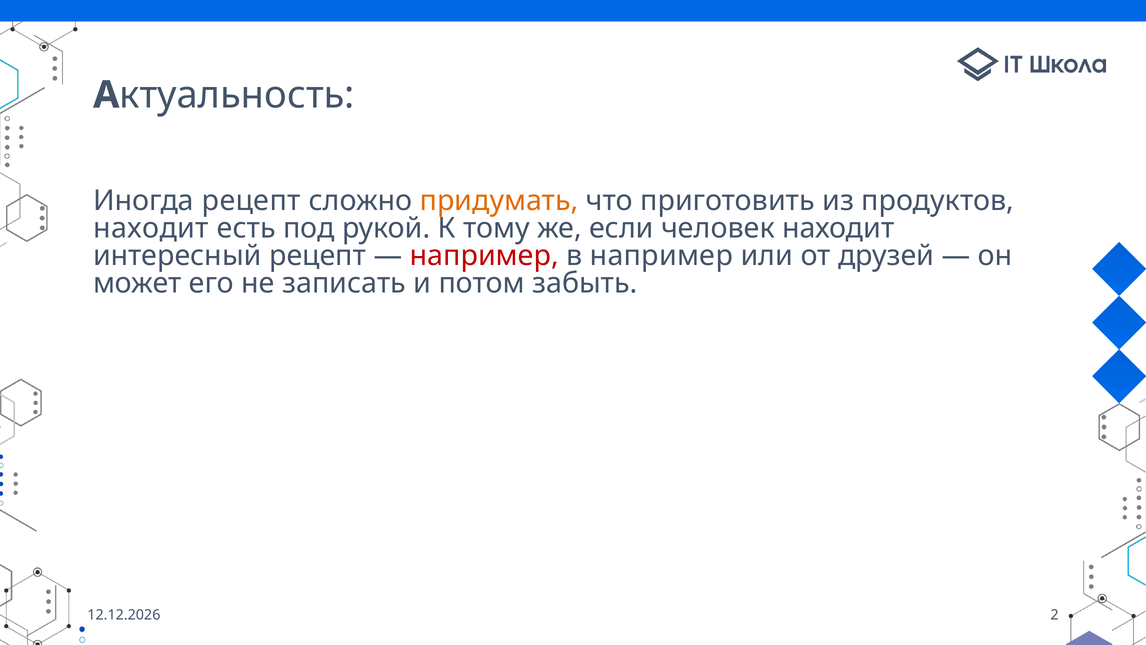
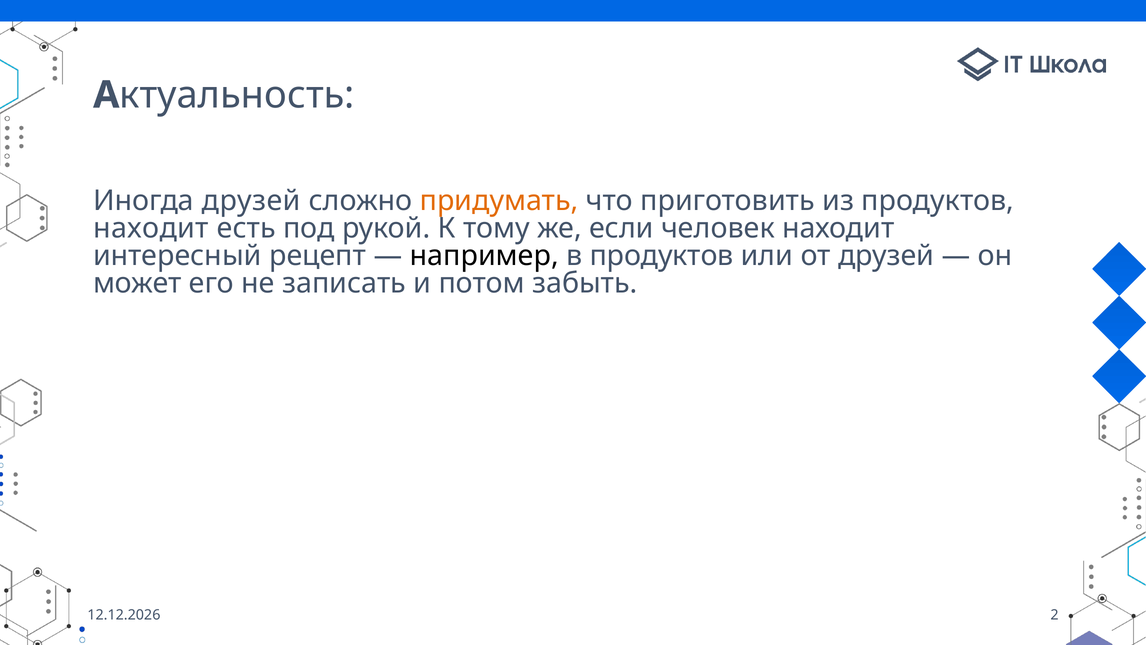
Иногда рецепт: рецепт -> друзей (251, 201)
например colour: red -> black (484, 256)
в например: например -> продуктов (662, 256)
